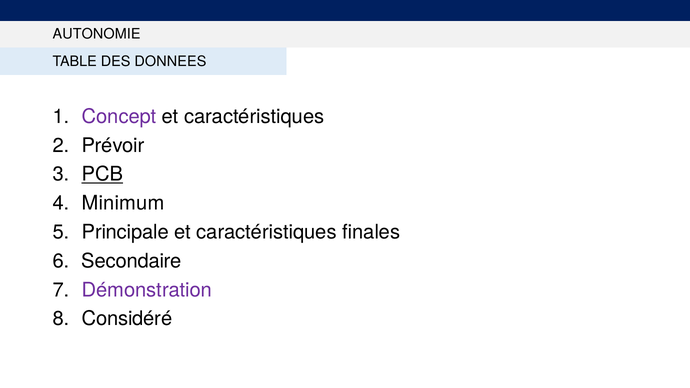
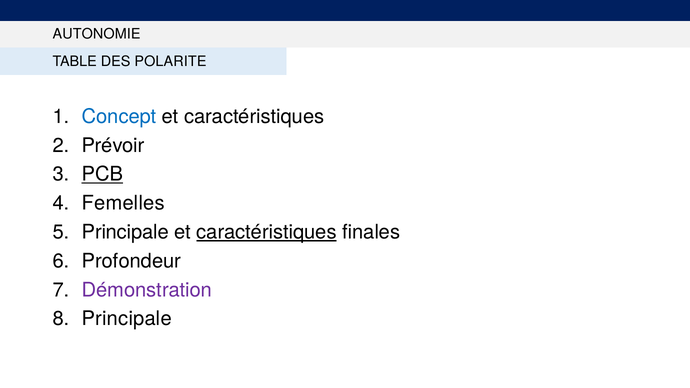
DONNEES: DONNEES -> POLARITE (170, 61)
Concept colour: purple -> blue (119, 117)
Minimum: Minimum -> Femelles (123, 203)
caractéristiques underline: none -> present (266, 232)
Secondaire: Secondaire -> Profondeur (131, 261)
Considéré: Considéré -> Principale (127, 319)
